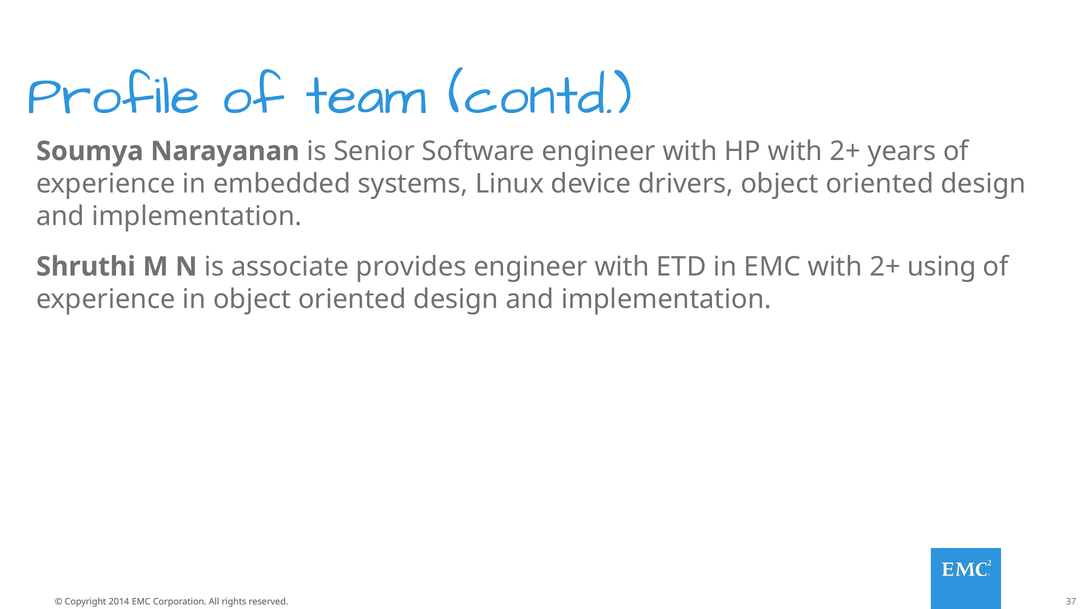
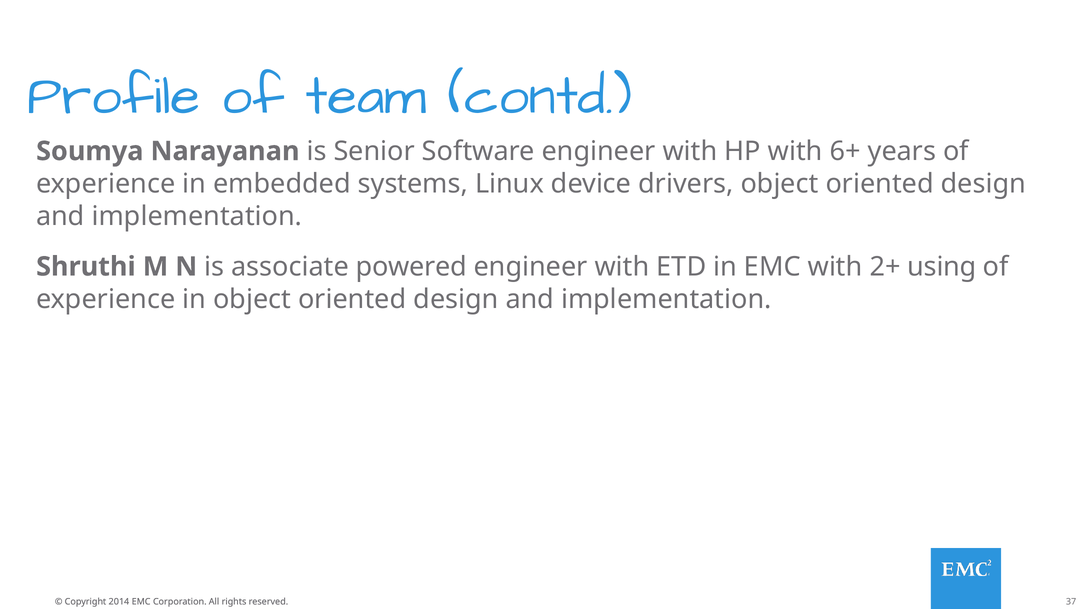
HP with 2+: 2+ -> 6+ (845, 151)
provides: provides -> powered (411, 267)
